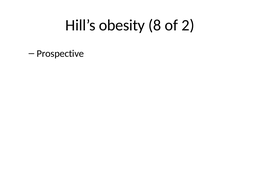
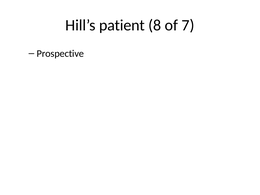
obesity: obesity -> patient (122, 25)
2: 2 -> 7 (188, 25)
